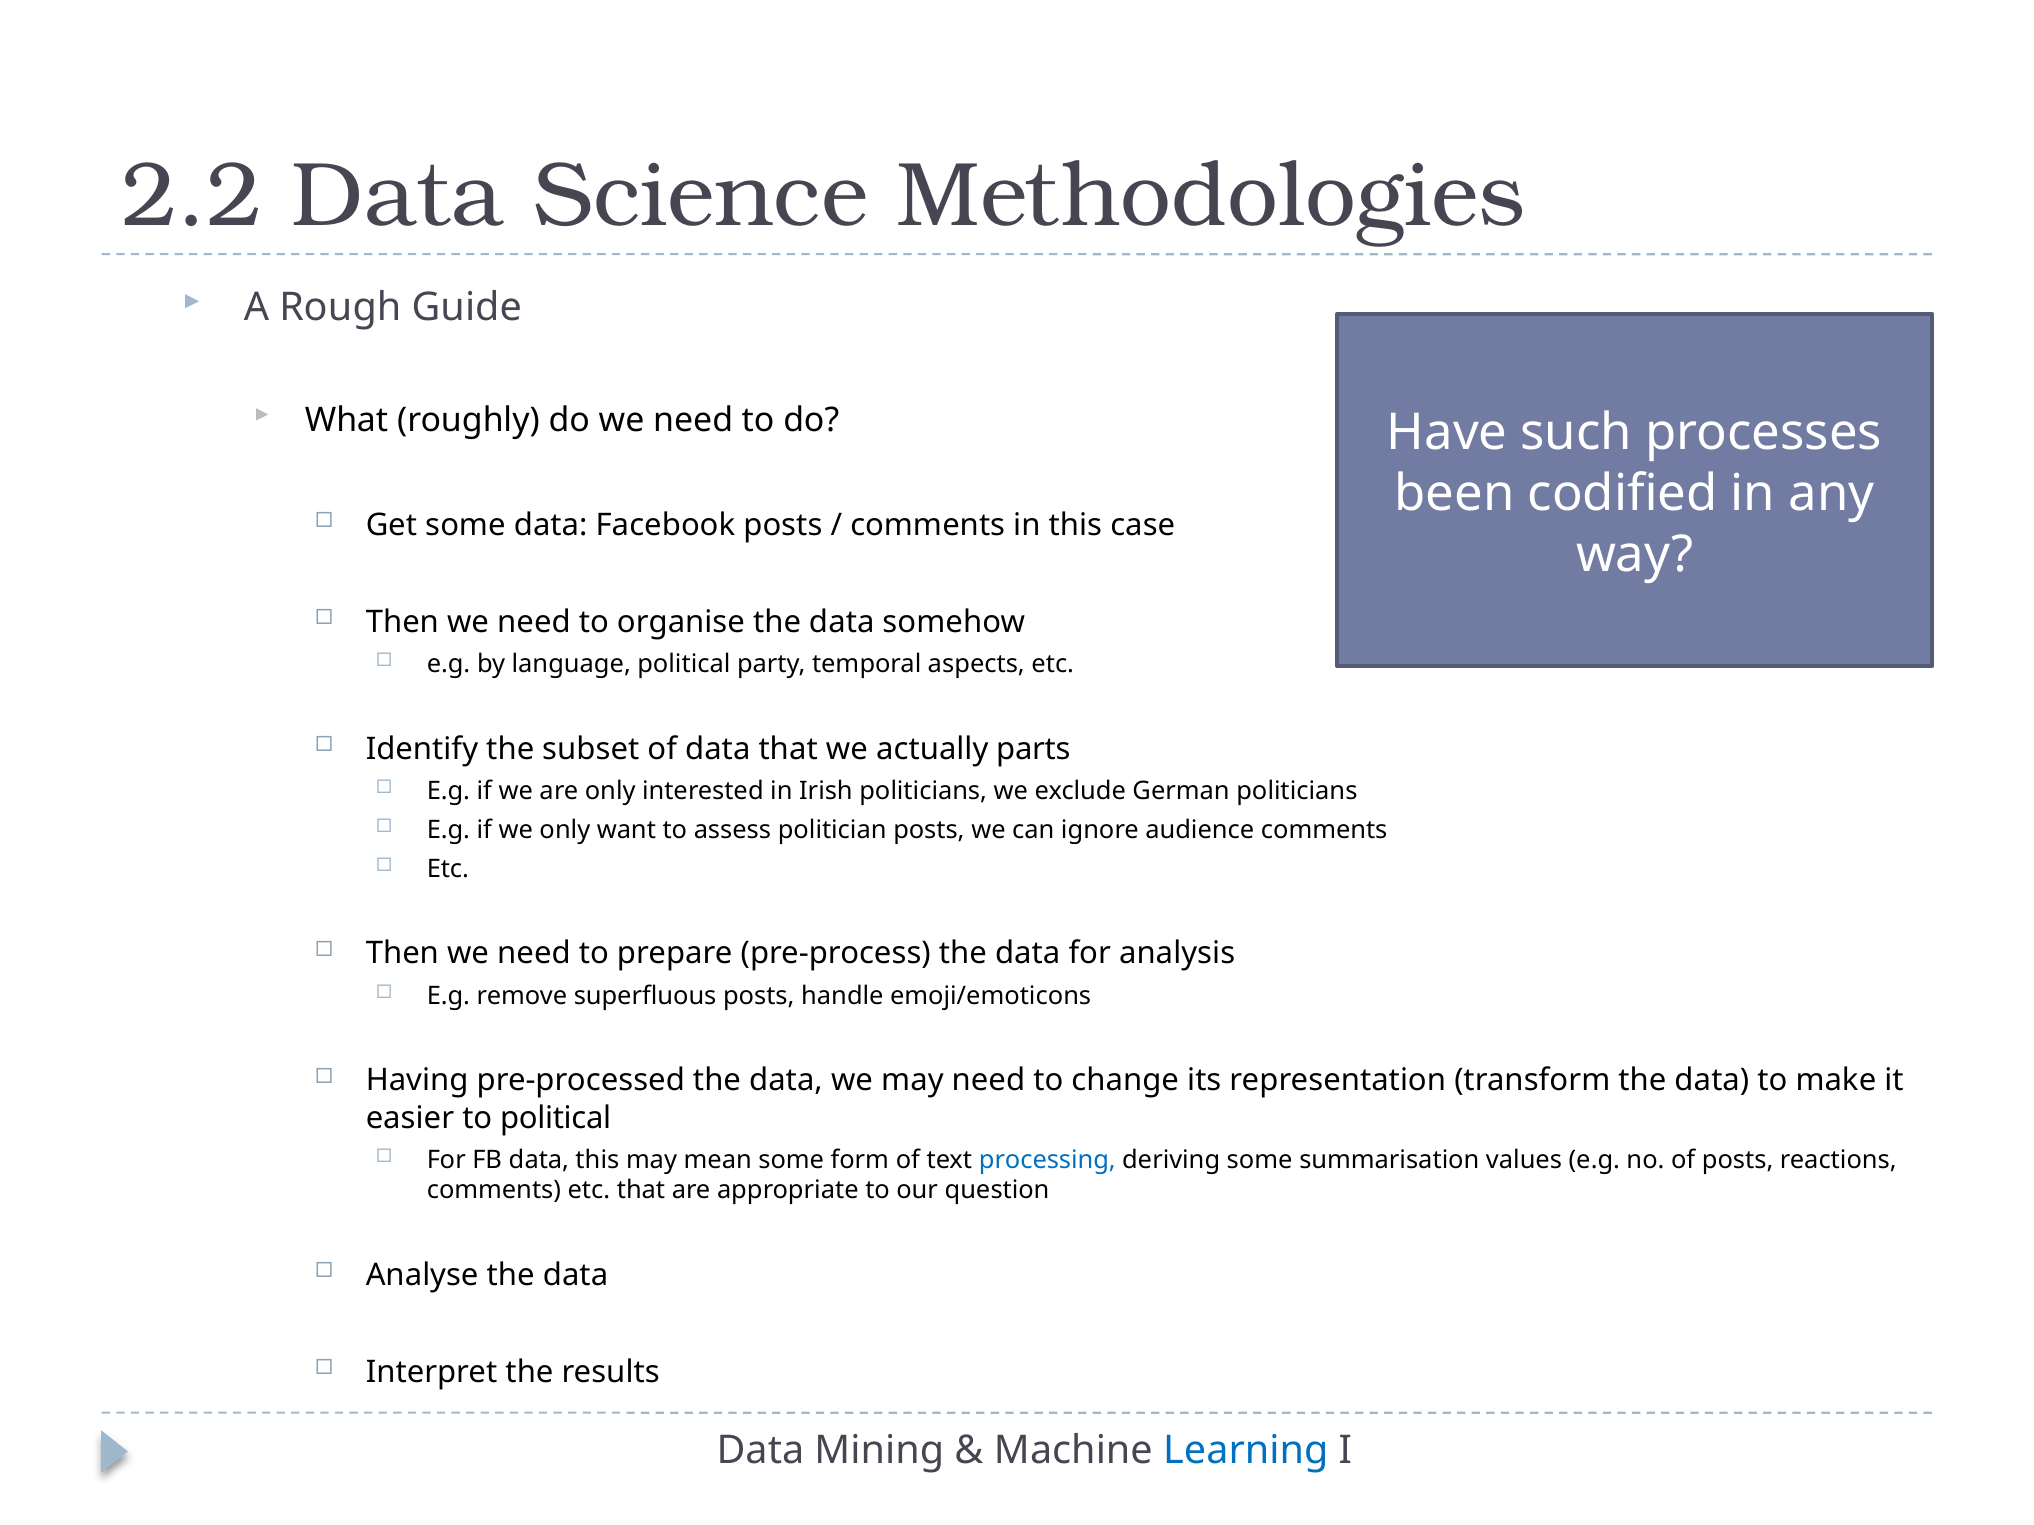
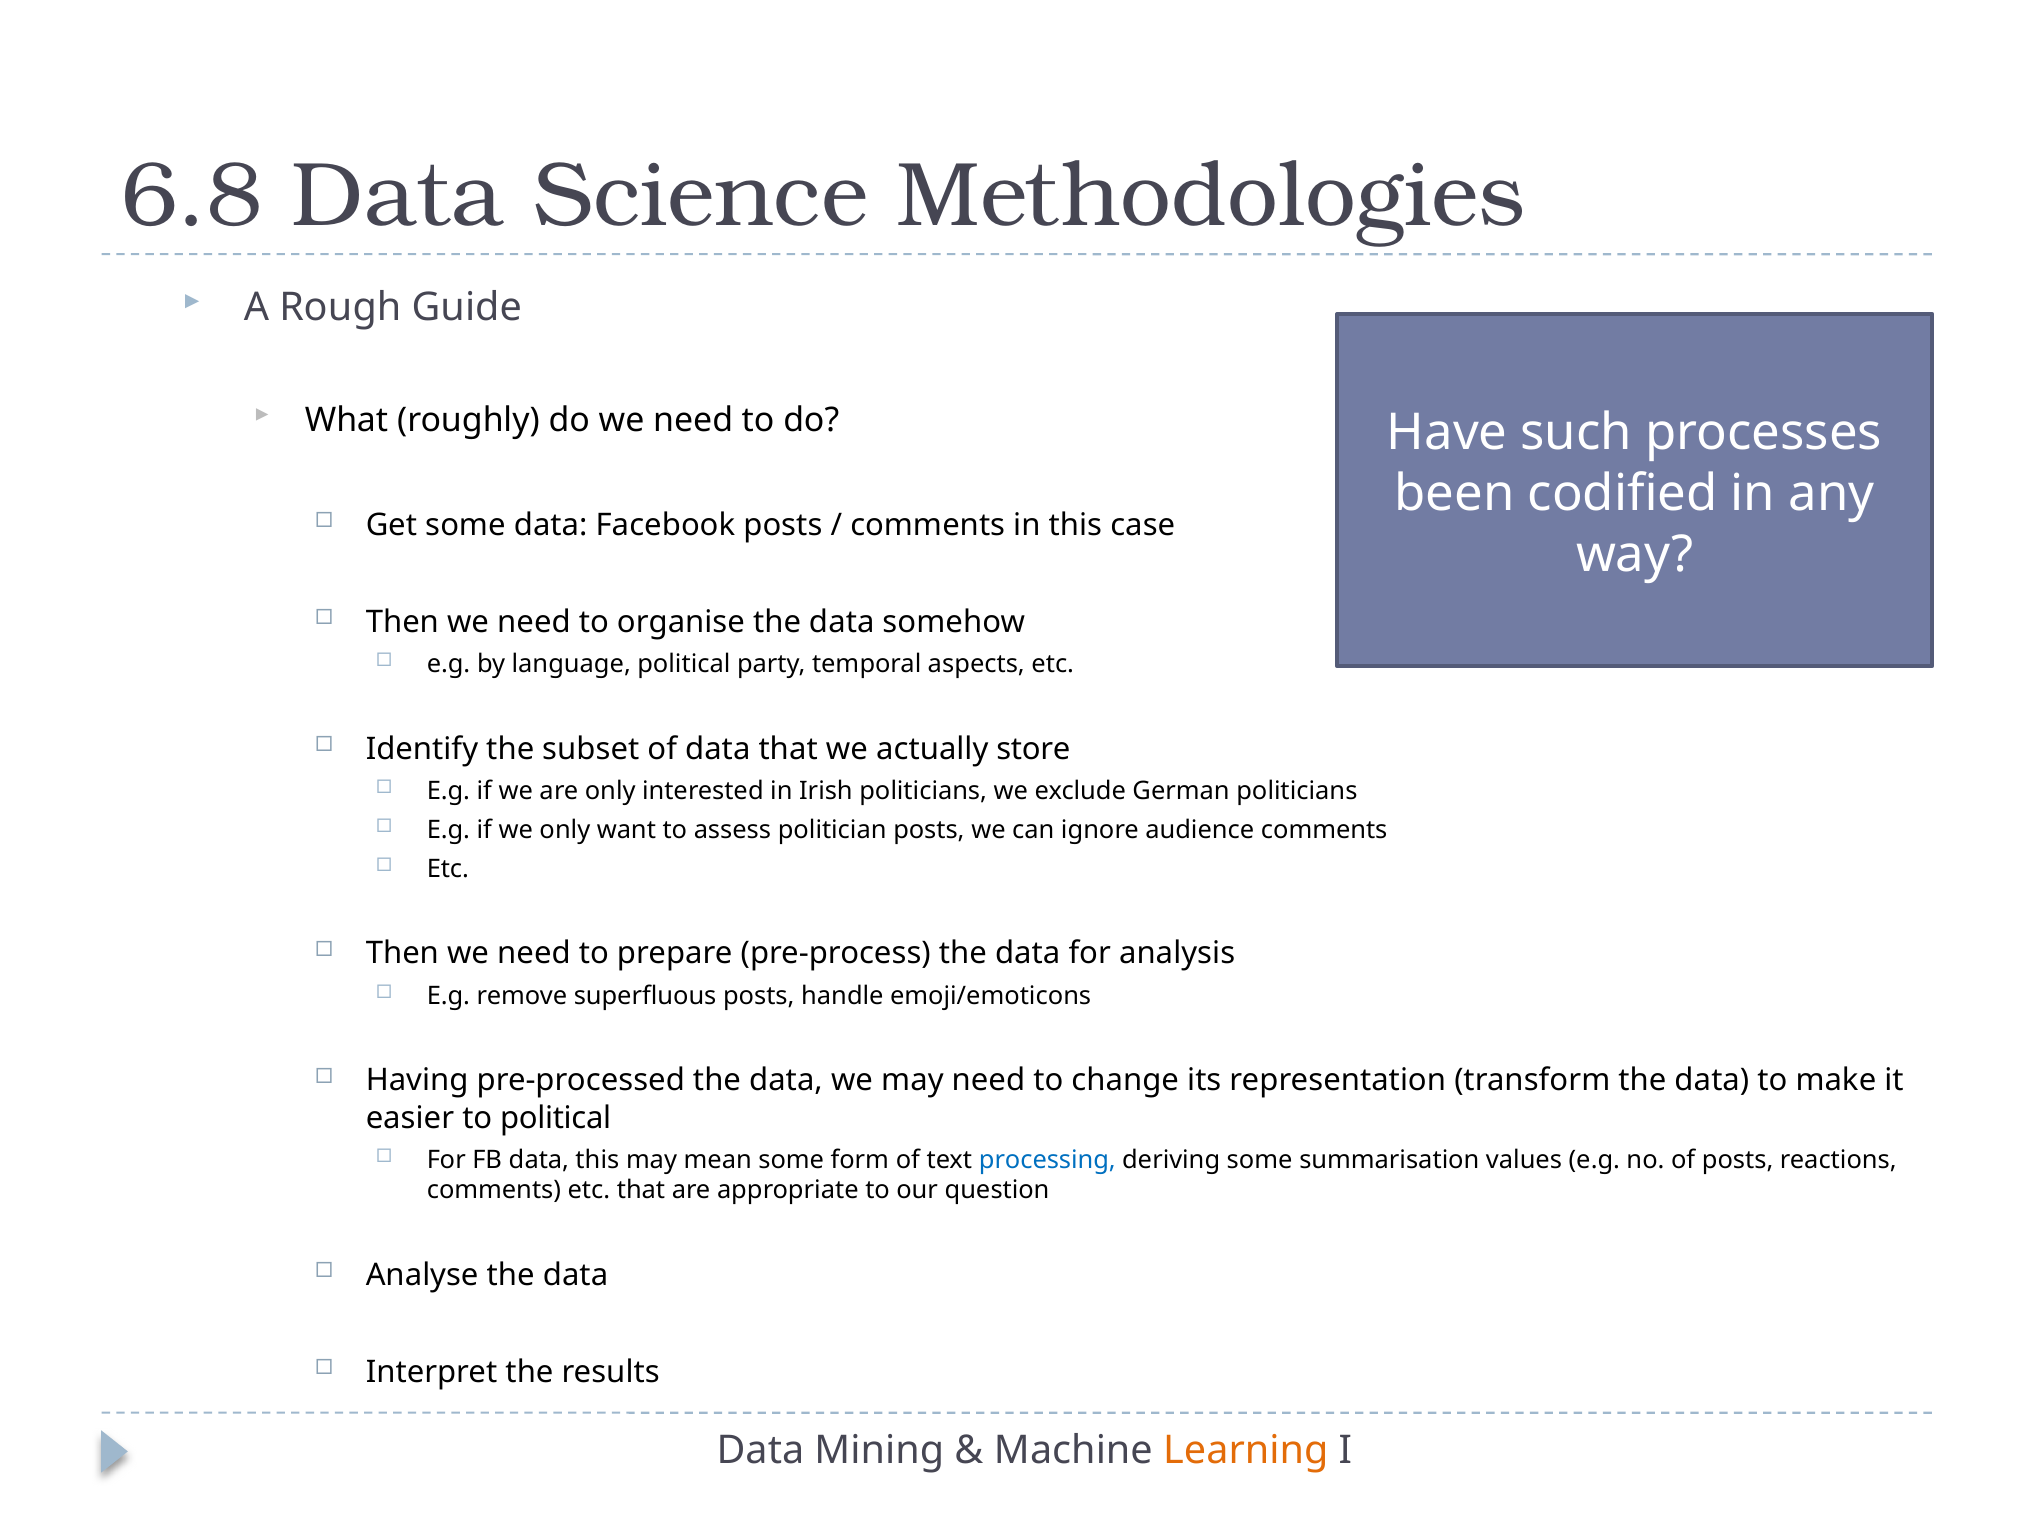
2.2: 2.2 -> 6.8 (192, 196)
parts: parts -> store (1033, 749)
Learning colour: blue -> orange (1246, 1450)
